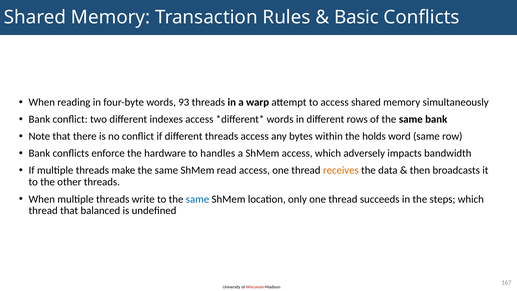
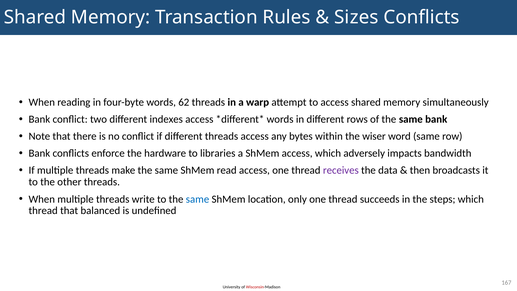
Basic: Basic -> Sizes (356, 17)
93: 93 -> 62 (184, 102)
holds: holds -> wiser (374, 136)
handles: handles -> libraries (218, 153)
receives colour: orange -> purple (341, 170)
